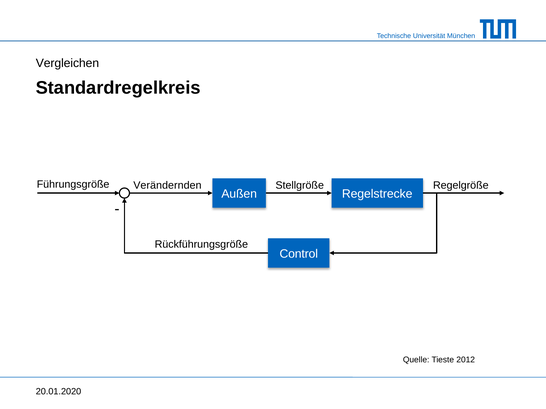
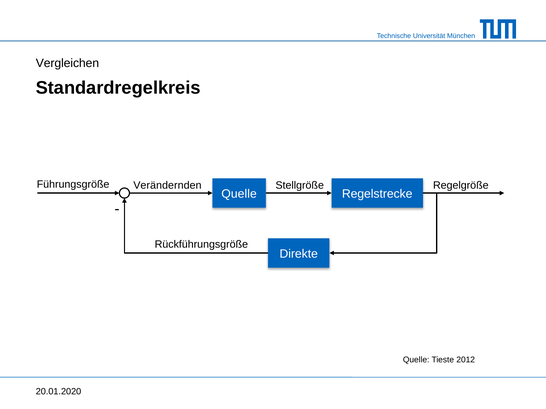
Außen: Außen -> Quelle (239, 194)
Control: Control -> Direkte (299, 254)
